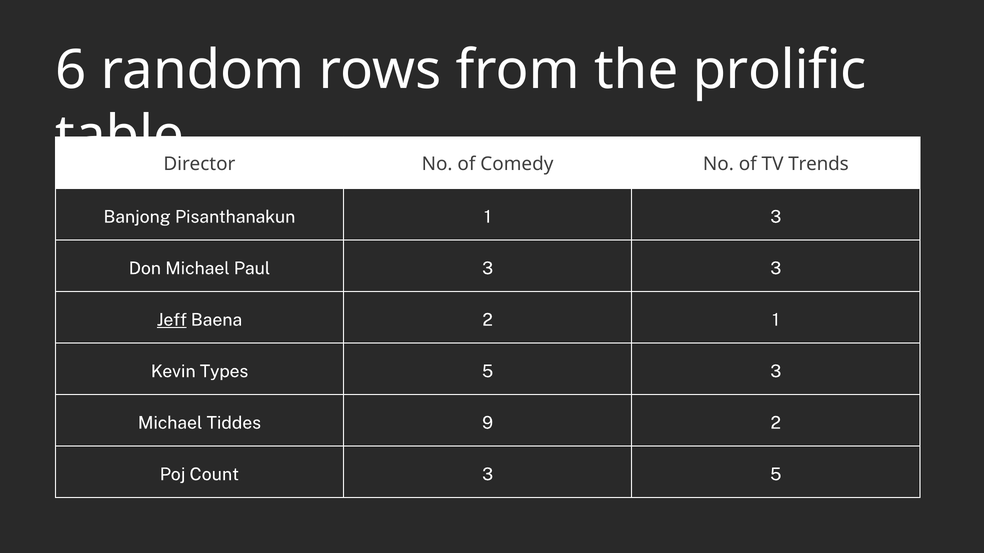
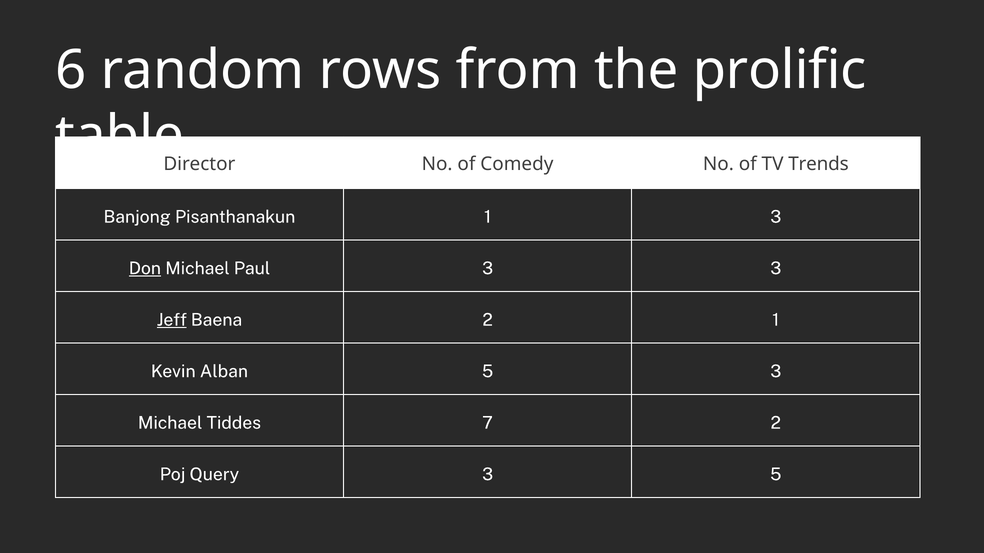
Don underline: none -> present (145, 269)
Types: Types -> Alban (224, 372)
9: 9 -> 7 (488, 423)
Count: Count -> Query (214, 475)
